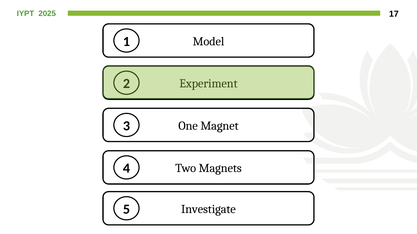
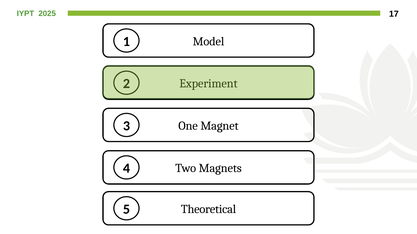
Investigate: Investigate -> Theoretical (209, 210)
